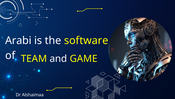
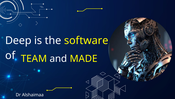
Arabi: Arabi -> Deep (18, 40)
GAME: GAME -> MADE (84, 58)
